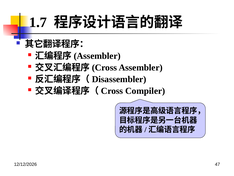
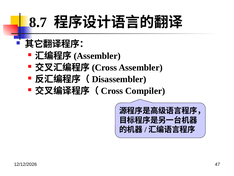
1.7: 1.7 -> 8.7 (38, 22)
